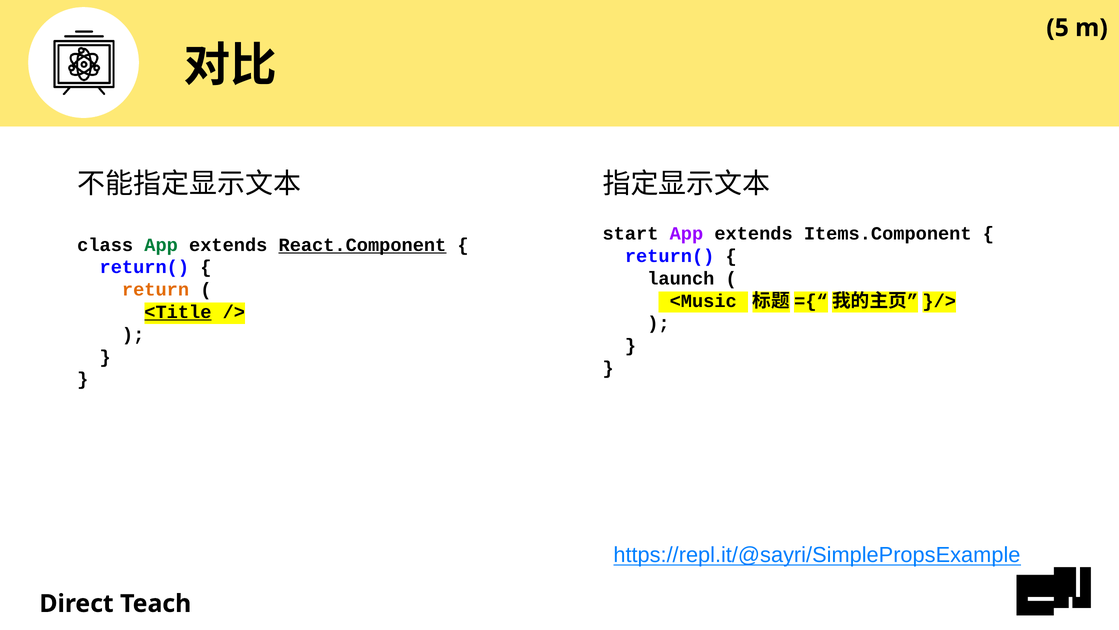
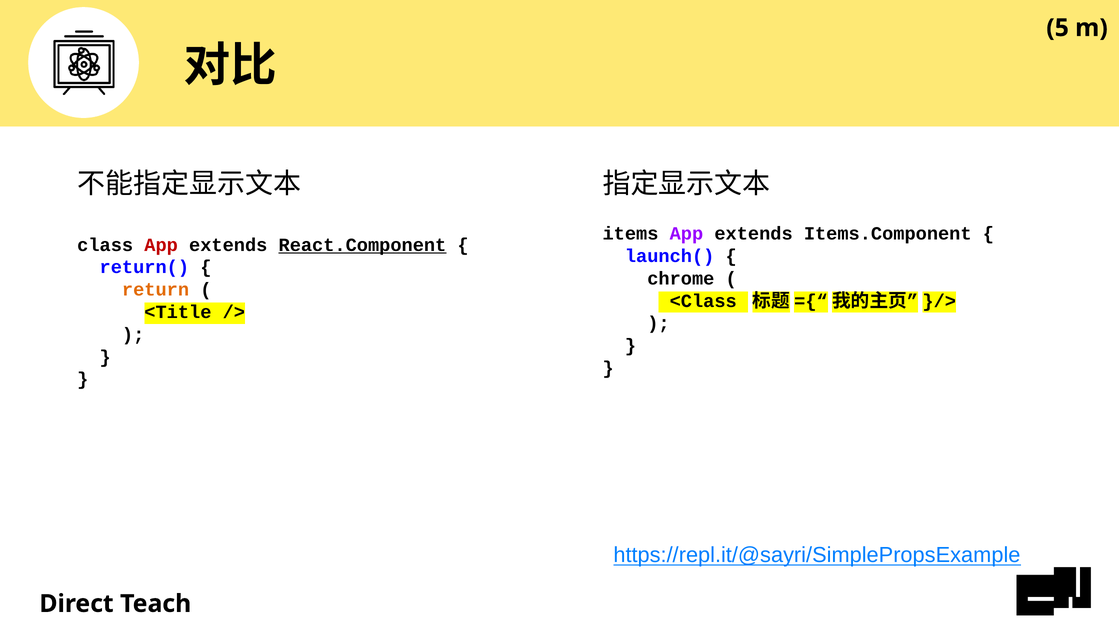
start: start -> items (630, 234)
App colour: green -> red (161, 245)
return(: return( -> launch( (670, 256)
launch: launch -> chrome (681, 278)
<Music: <Music -> <Class (703, 301)
<Title underline: present -> none (178, 312)
